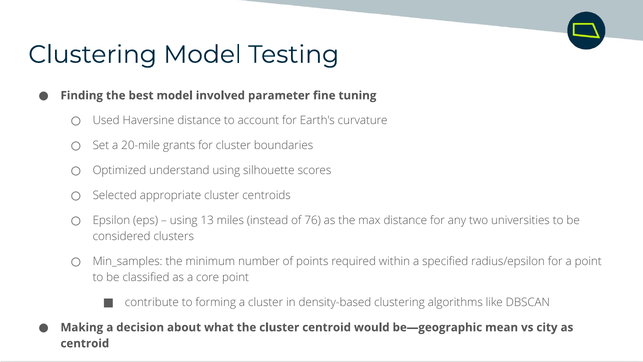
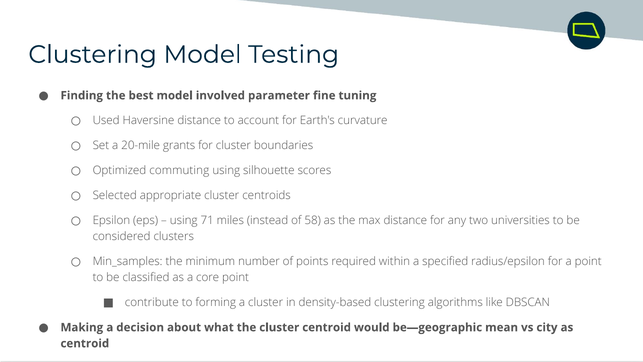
understand: understand -> commuting (179, 170)
13: 13 -> 71 (207, 220)
76: 76 -> 58 (313, 220)
